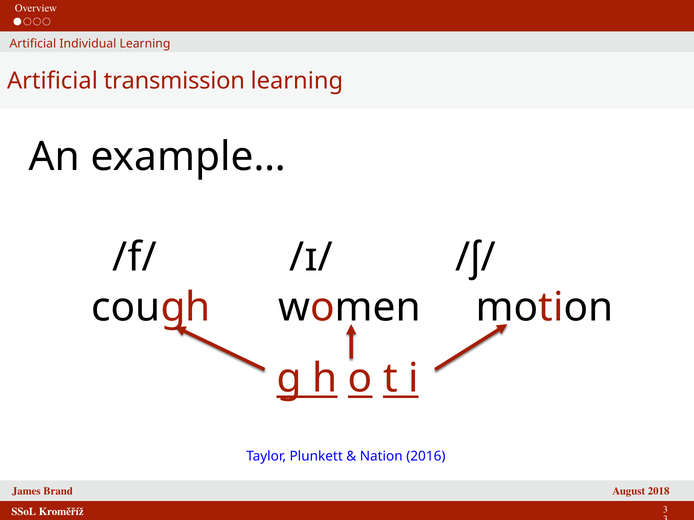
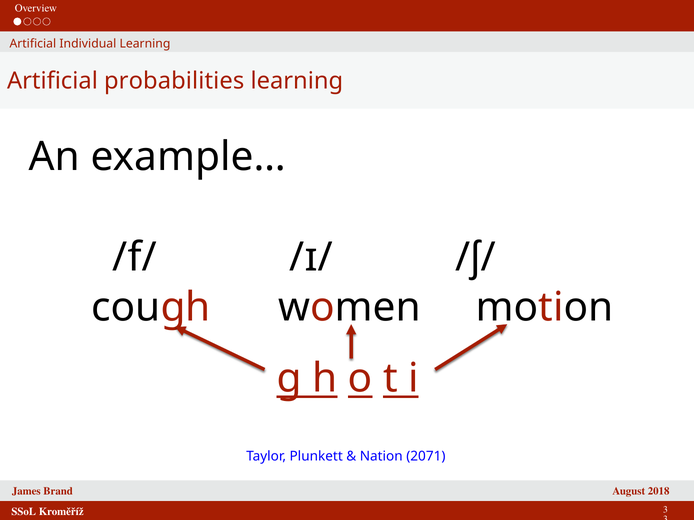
transmission: transmission -> probabilities (174, 81)
2016: 2016 -> 2071 (426, 457)
